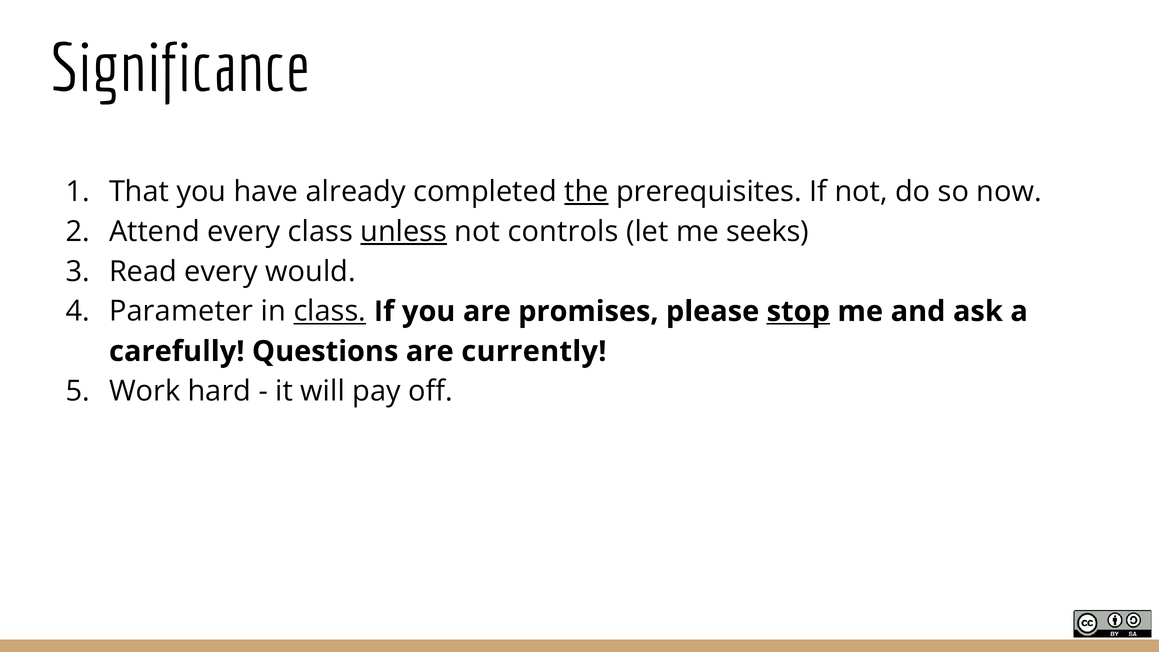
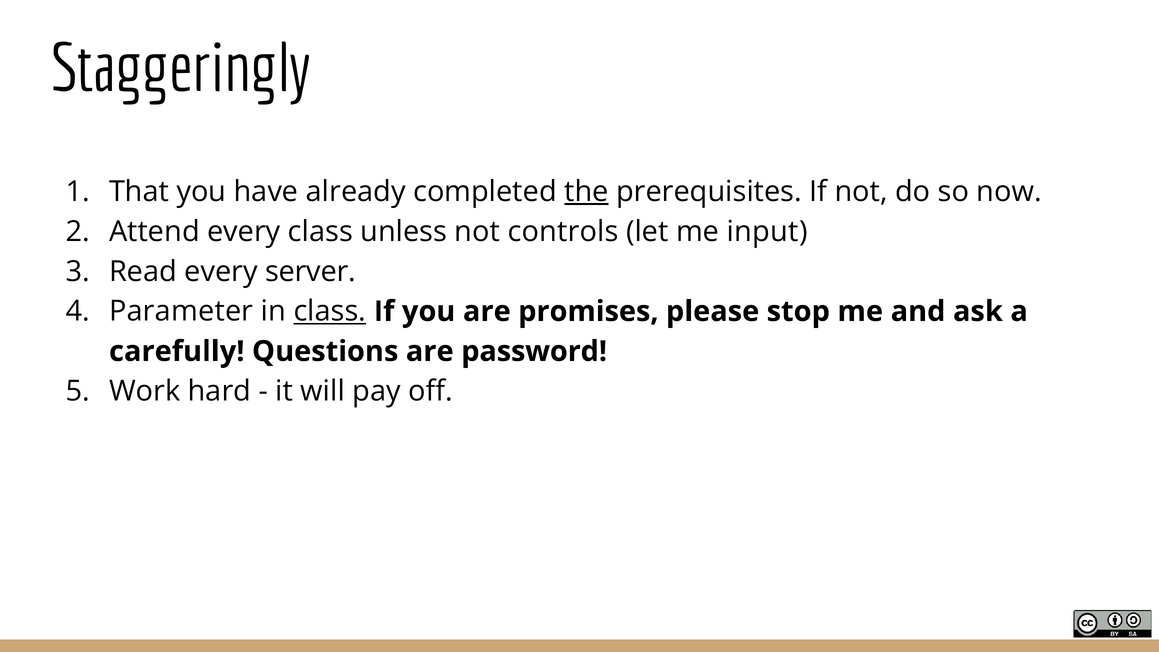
Significance: Significance -> Staggeringly (181, 69)
unless underline: present -> none (404, 231)
seeks: seeks -> input (767, 231)
would: would -> server (311, 271)
stop underline: present -> none (798, 311)
currently: currently -> password (534, 351)
